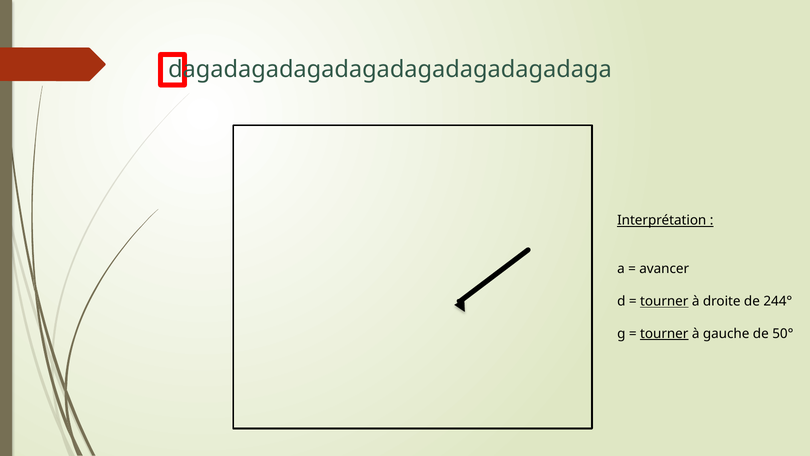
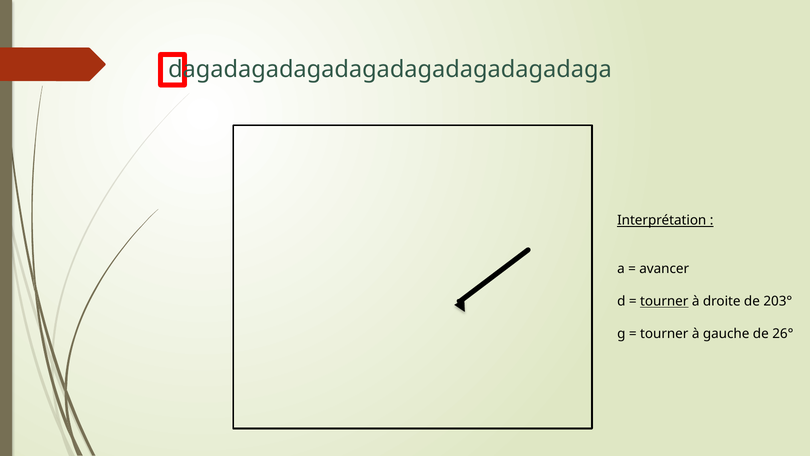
244°: 244° -> 203° (778, 301)
tourner underline: present -> none (664, 333)
50°: 50° -> 26° (783, 333)
